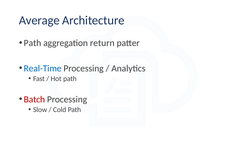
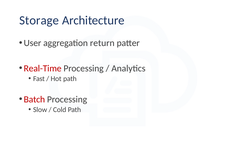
Average: Average -> Storage (39, 20)
Path: Path -> User (33, 43)
Real-Time colour: blue -> red (43, 68)
